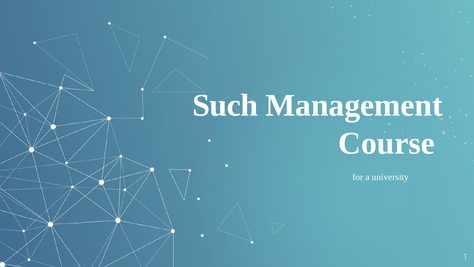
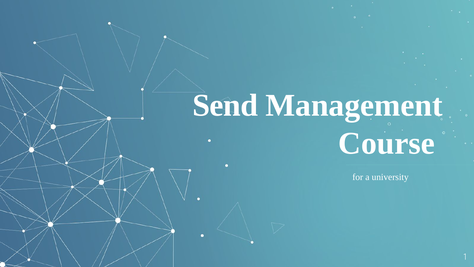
Such: Such -> Send (225, 105)
